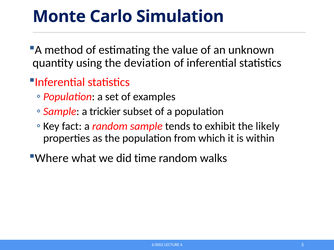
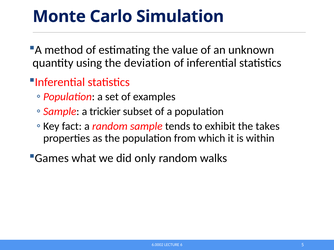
likely: likely -> takes (268, 126)
Where: Where -> Games (52, 158)
time: time -> only (145, 158)
